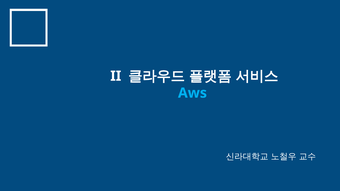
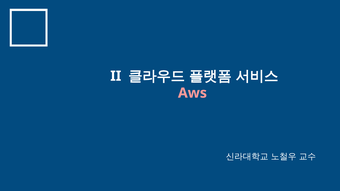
Aws colour: light blue -> pink (192, 93)
